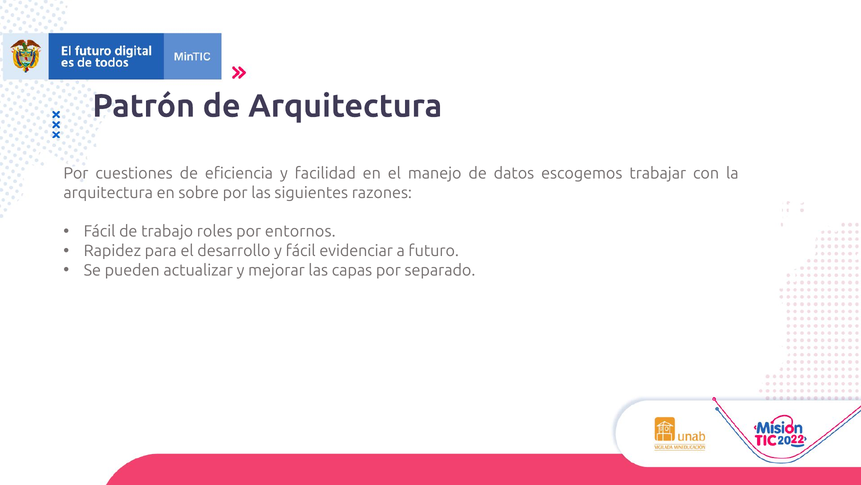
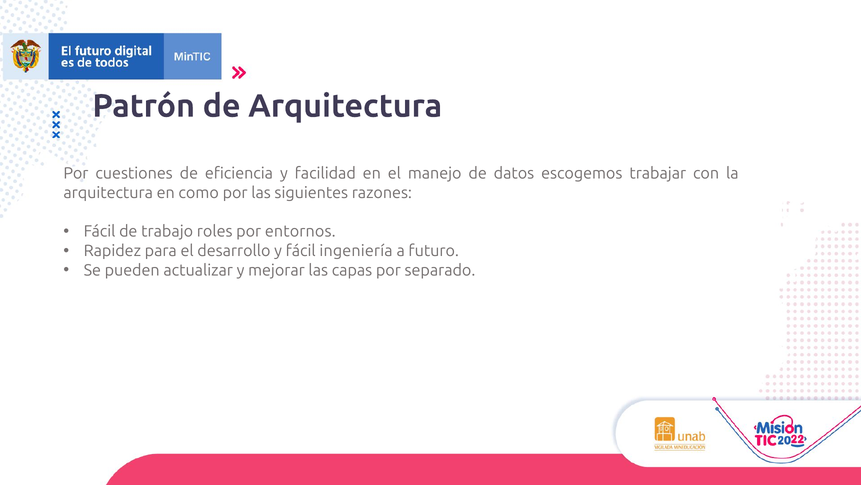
sobre: sobre -> como (199, 193)
evidenciar: evidenciar -> ingeniería (356, 251)
